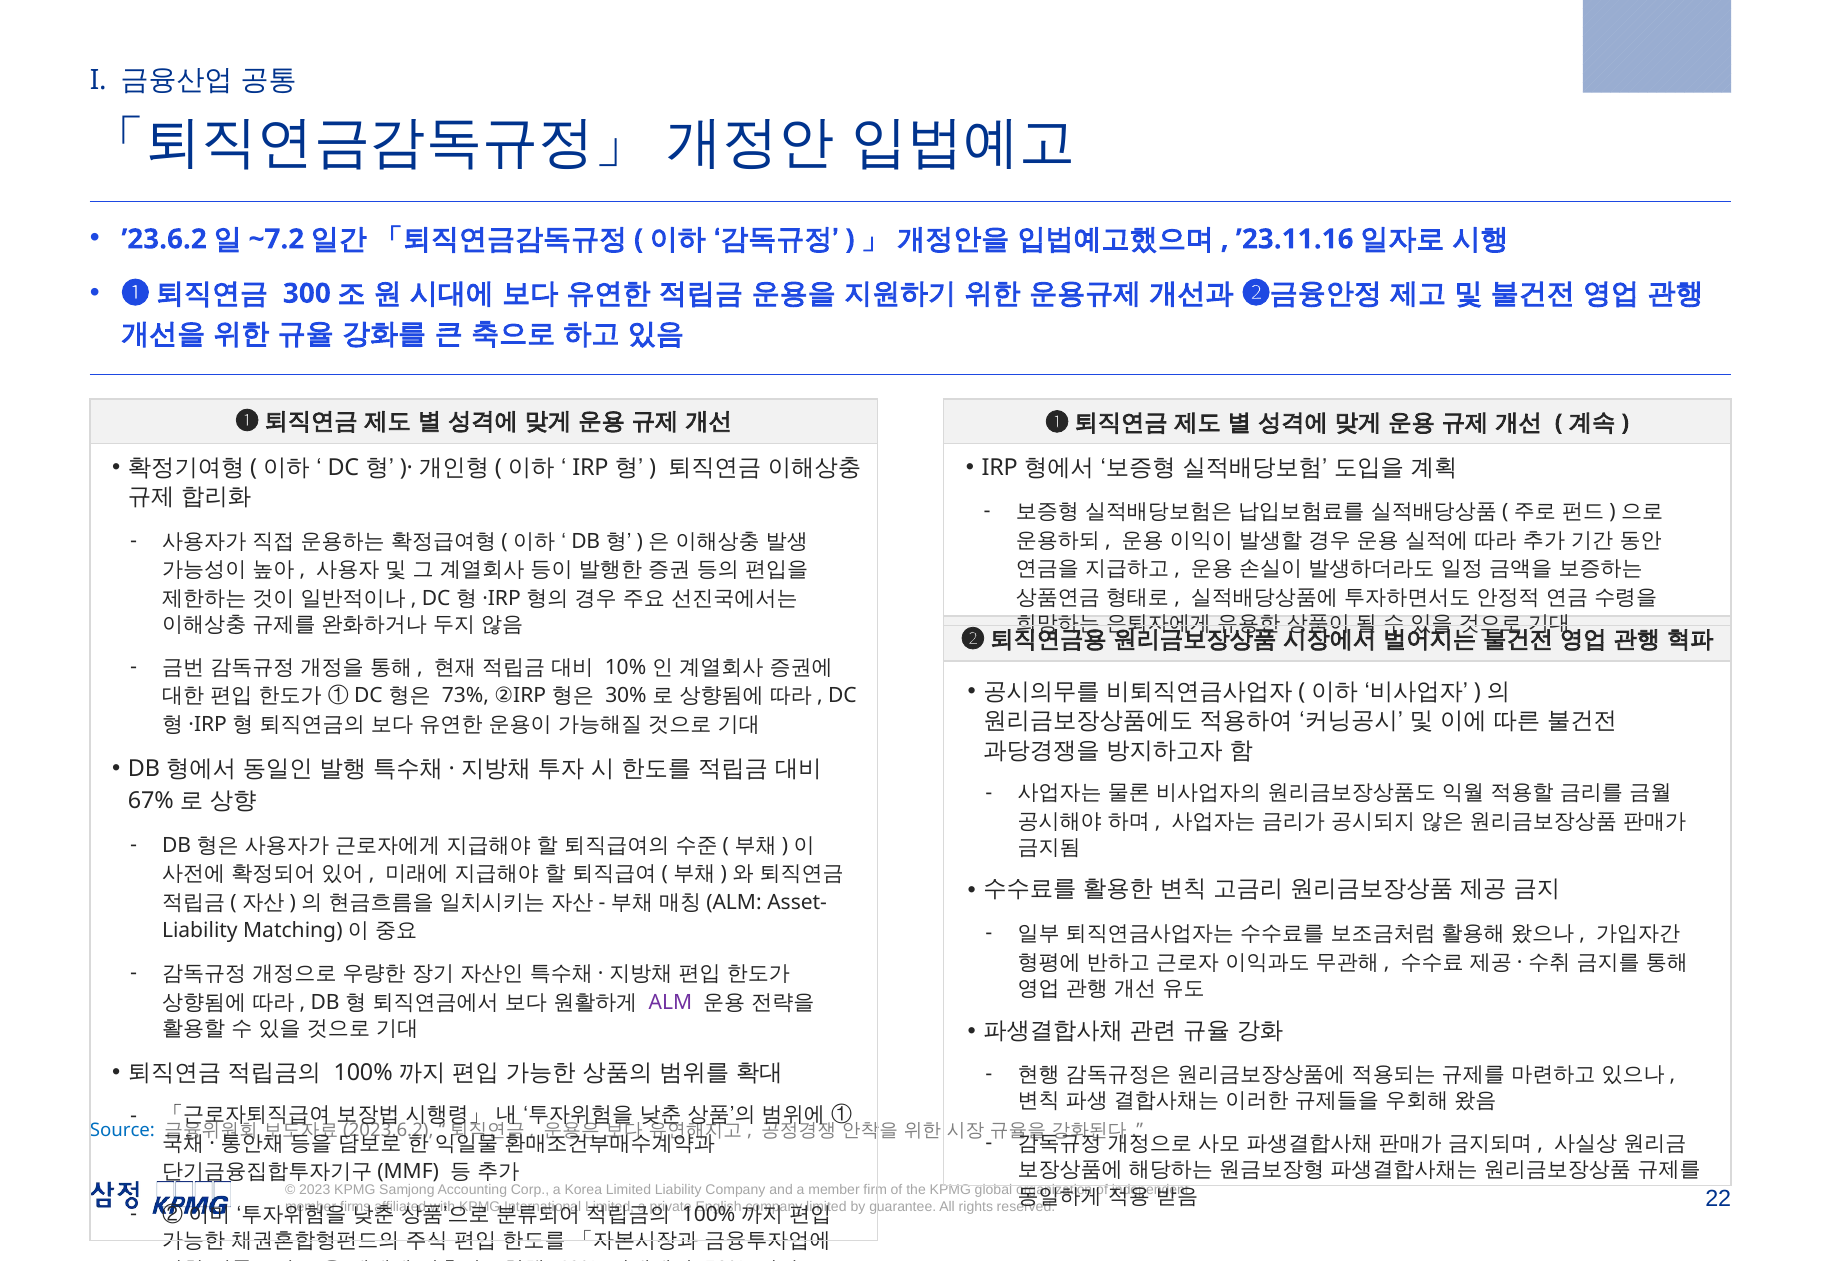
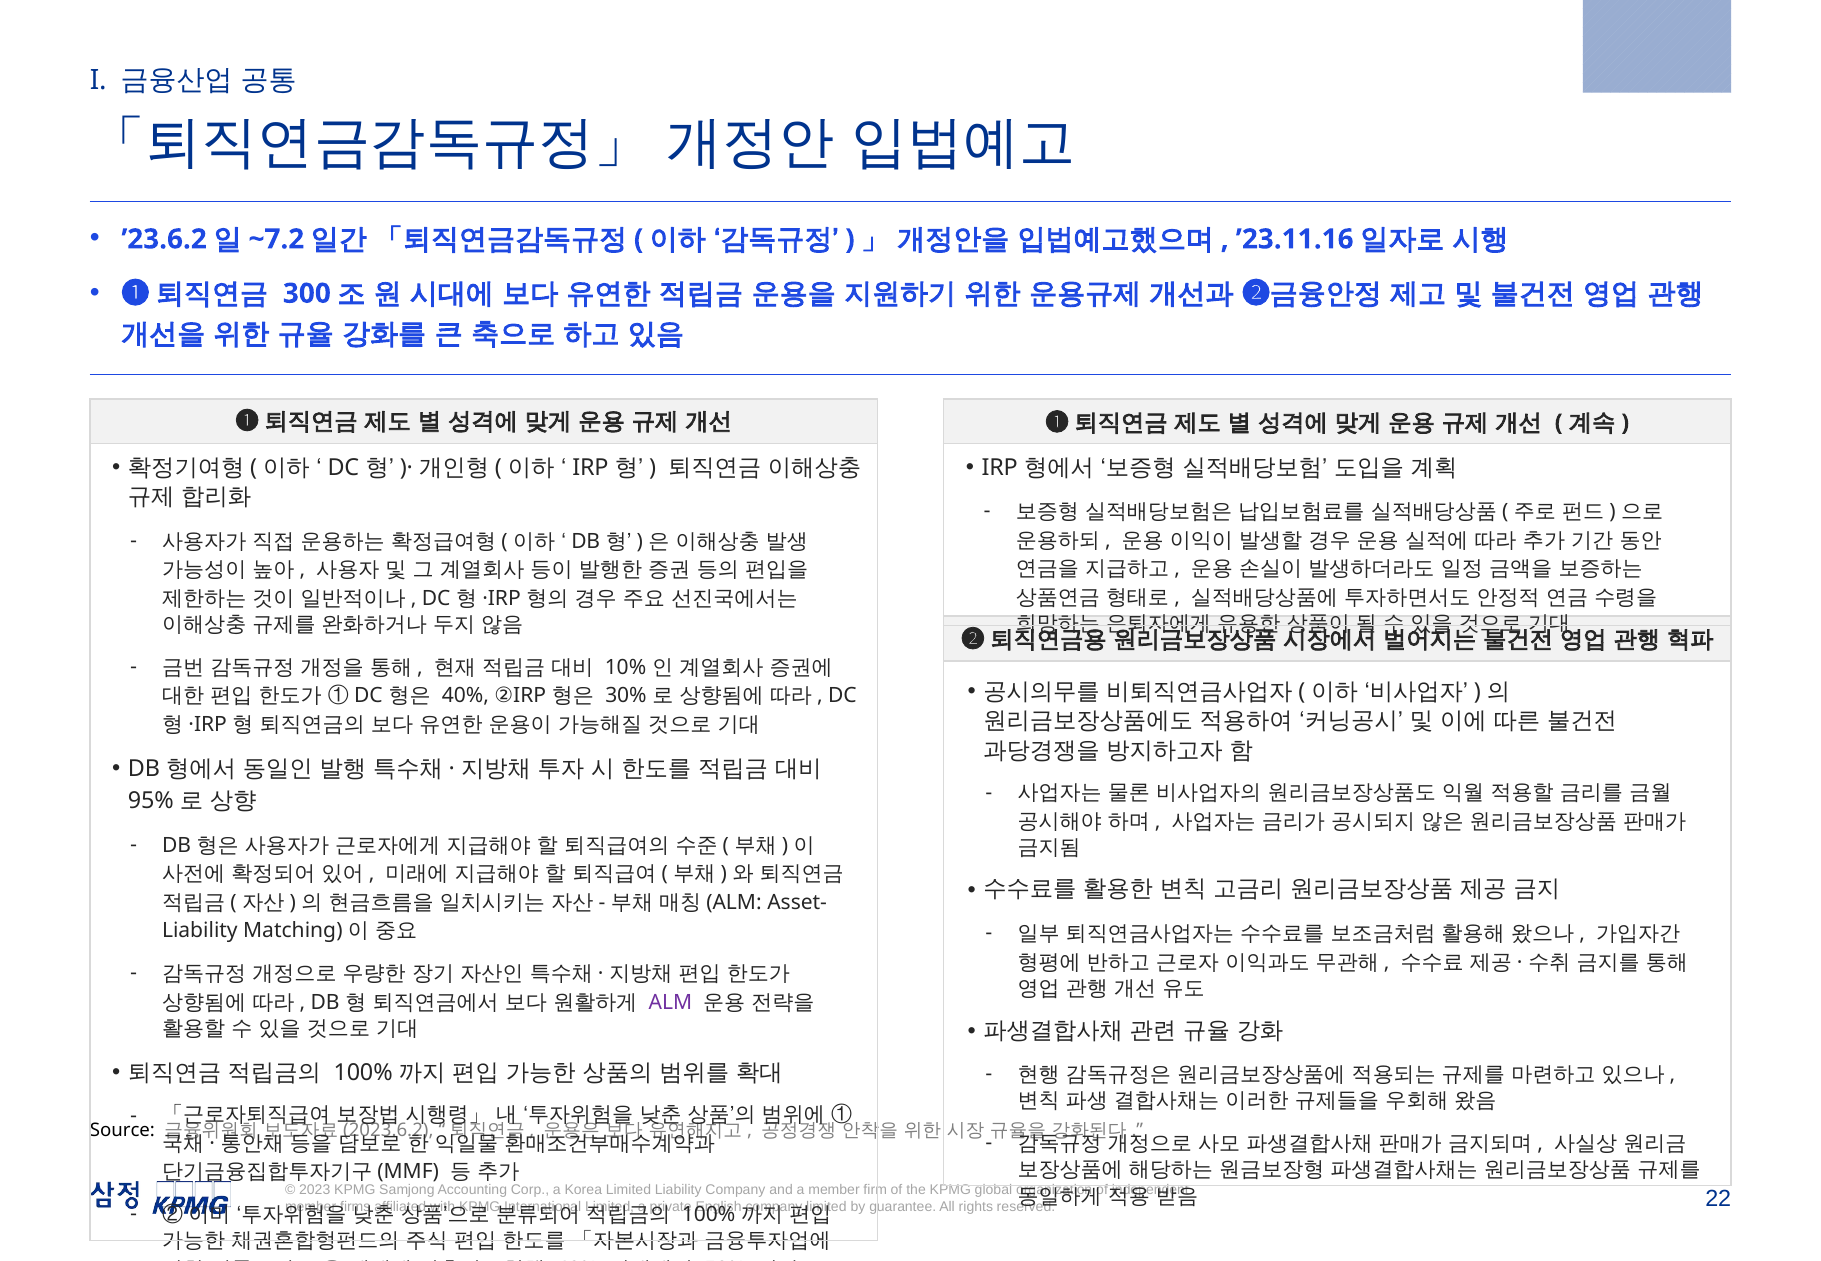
73%: 73% -> 40% (466, 696)
67%: 67% -> 95% (151, 801)
Source colour: blue -> black (122, 1130)
